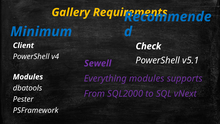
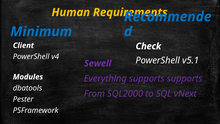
Gallery: Gallery -> Human (71, 12)
Everything modules: modules -> supports (147, 78)
